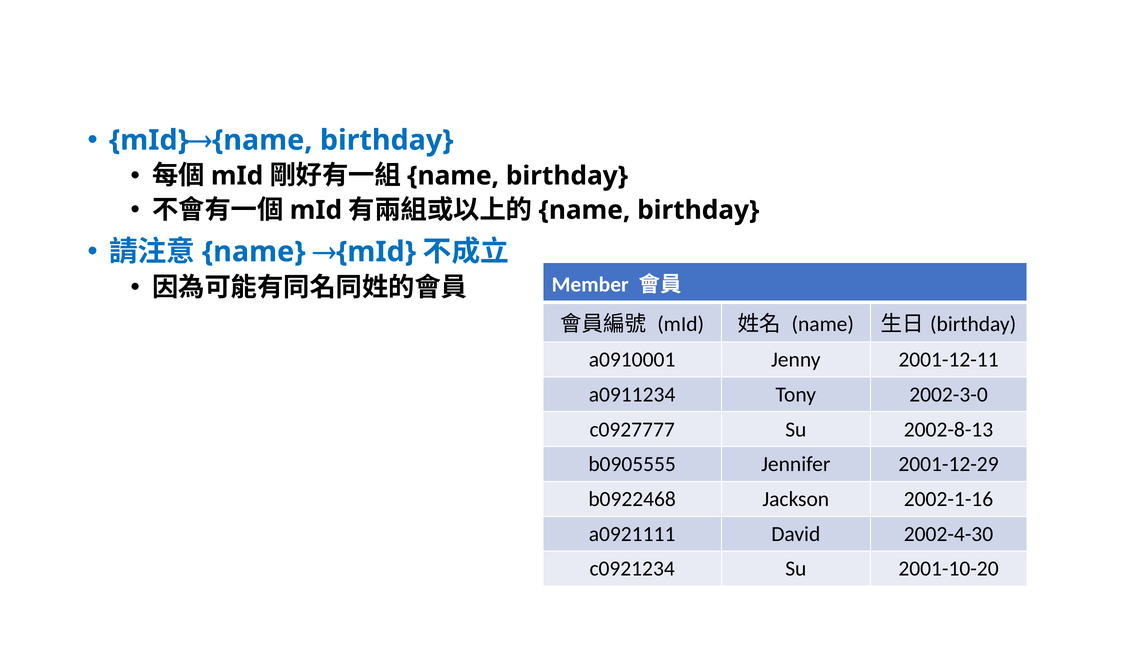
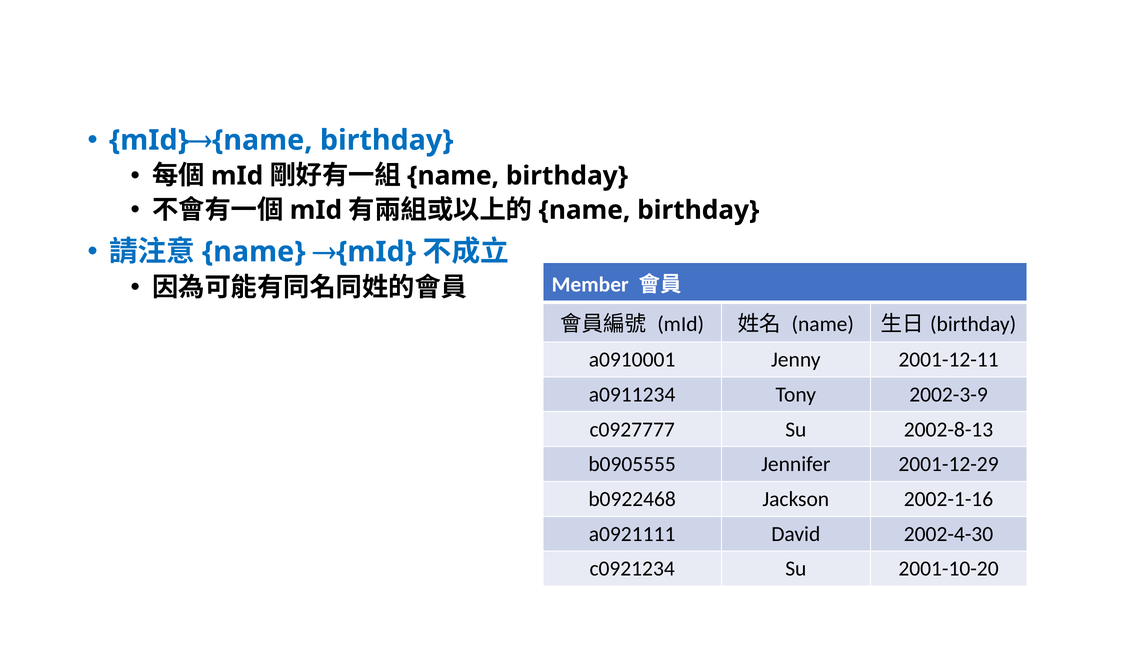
2002-3-0: 2002-3-0 -> 2002-3-9 (949, 395)
